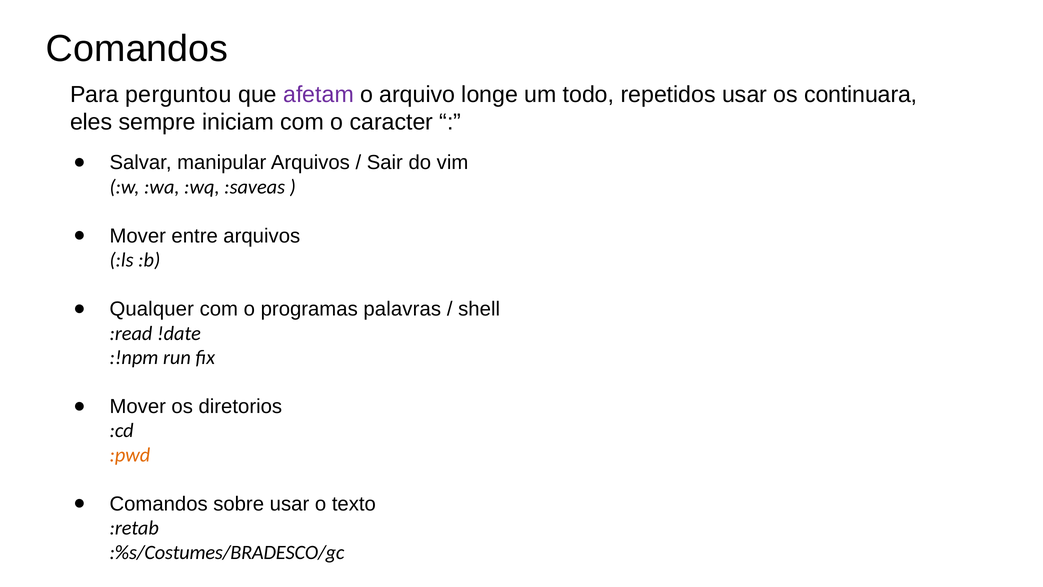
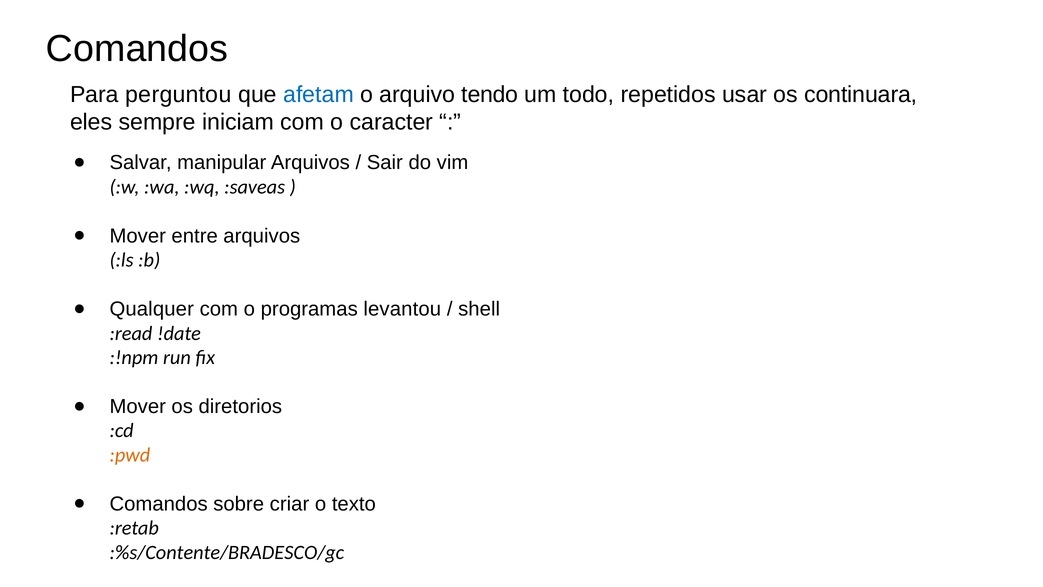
afetam colour: purple -> blue (319, 94)
longe: longe -> tendo (490, 94)
palavras: palavras -> levantou (402, 309)
sobre usar: usar -> criar (290, 504)
:%s/Costumes/BRADESCO/gc: :%s/Costumes/BRADESCO/gc -> :%s/Contente/BRADESCO/gc (227, 552)
